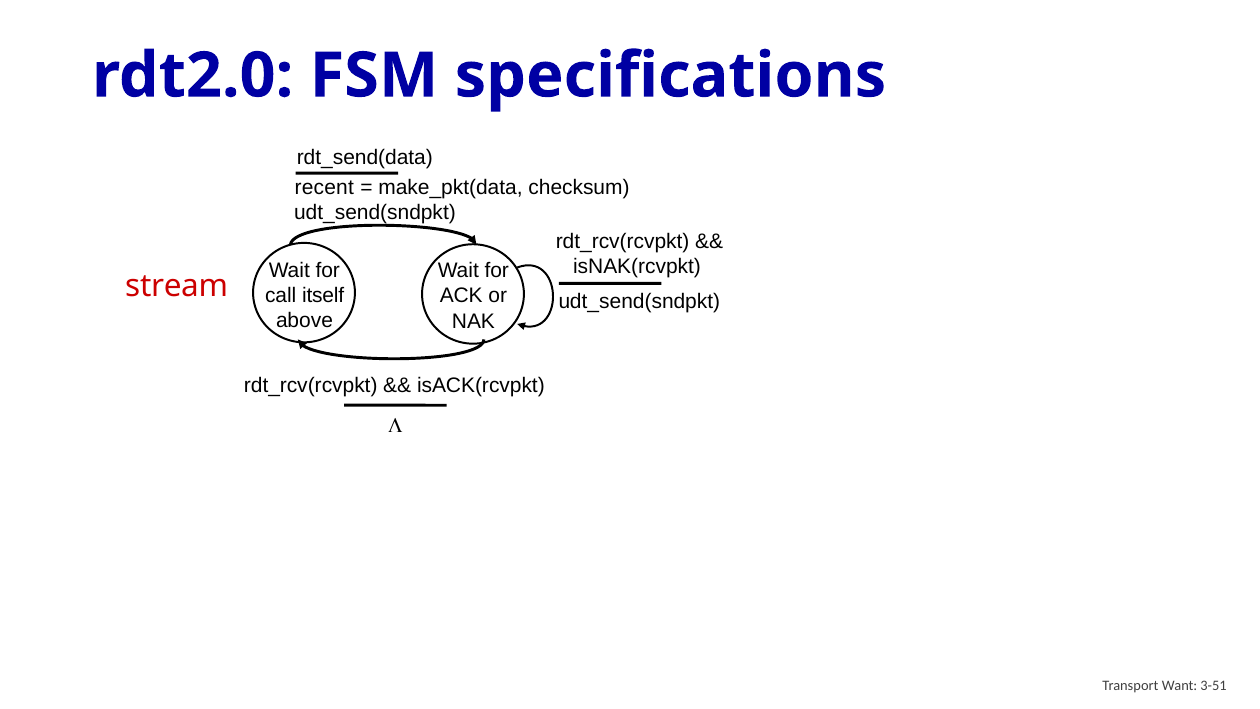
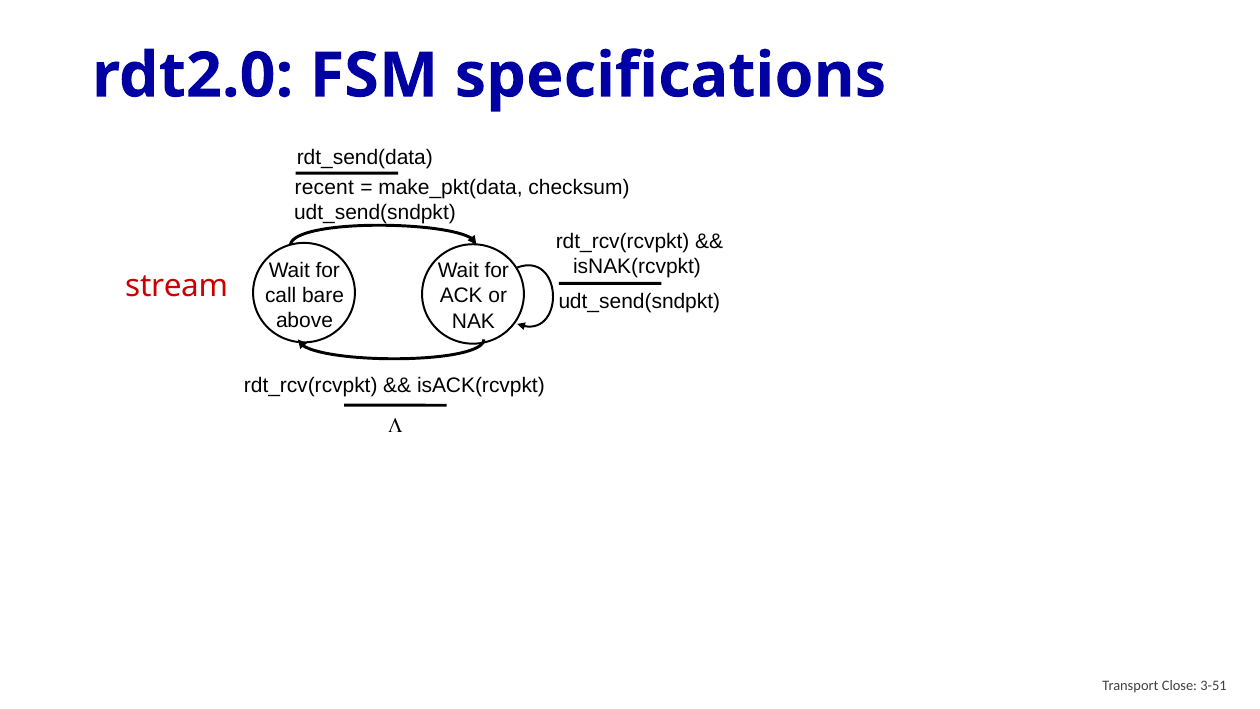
itself: itself -> bare (323, 295)
Want: Want -> Close (1179, 685)
